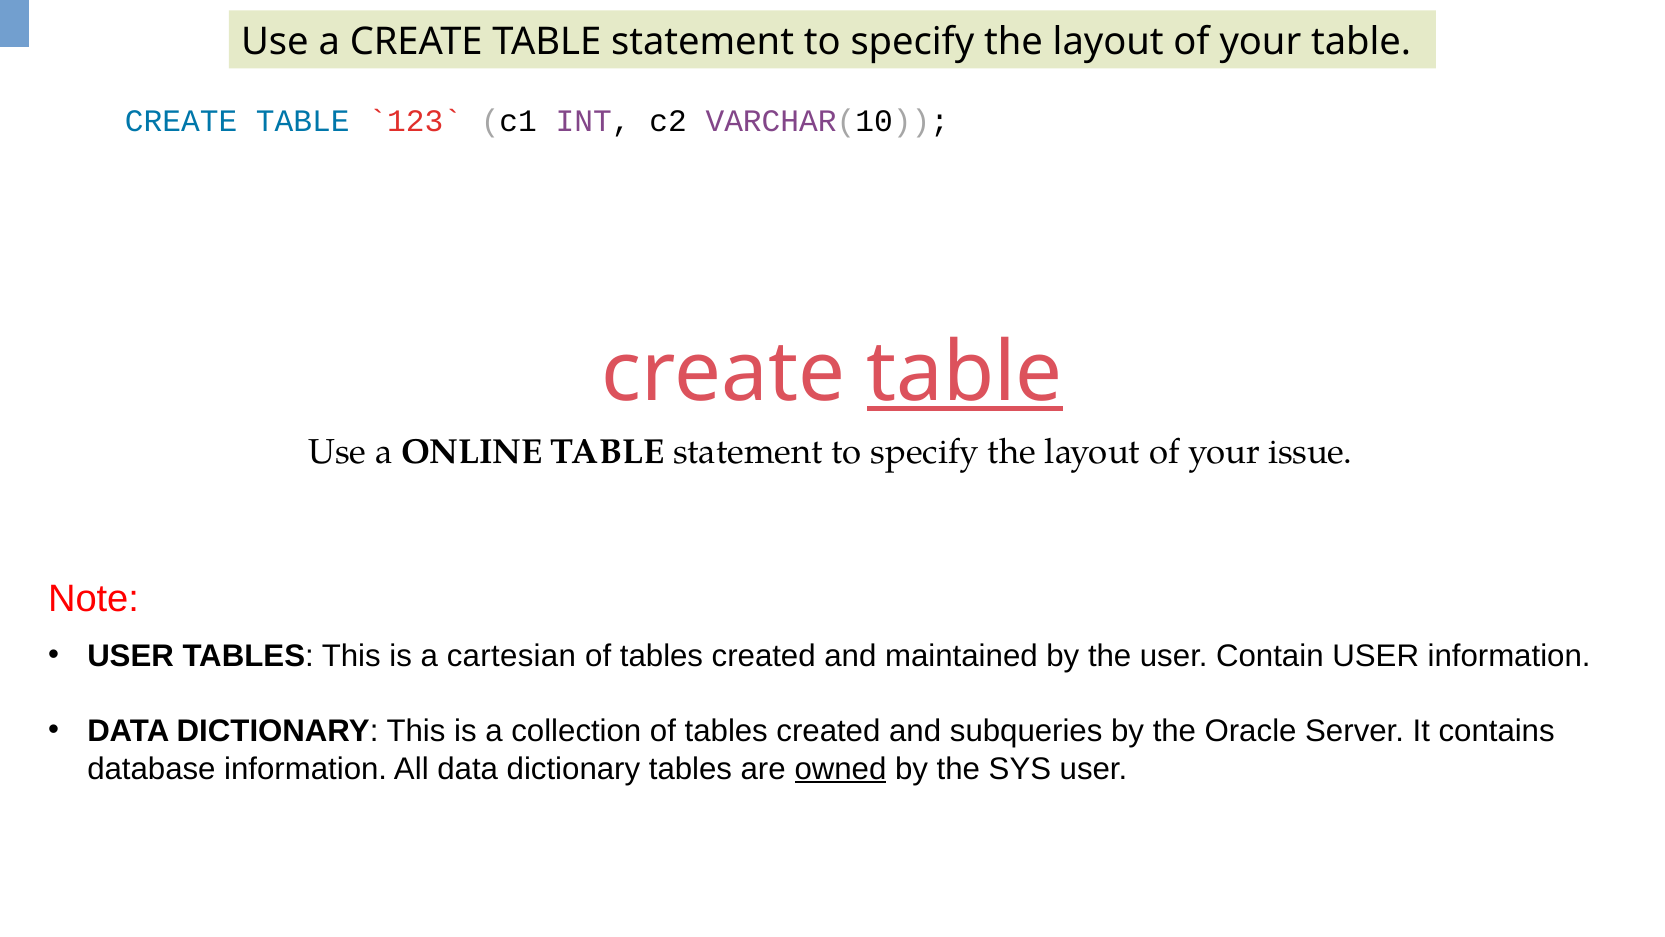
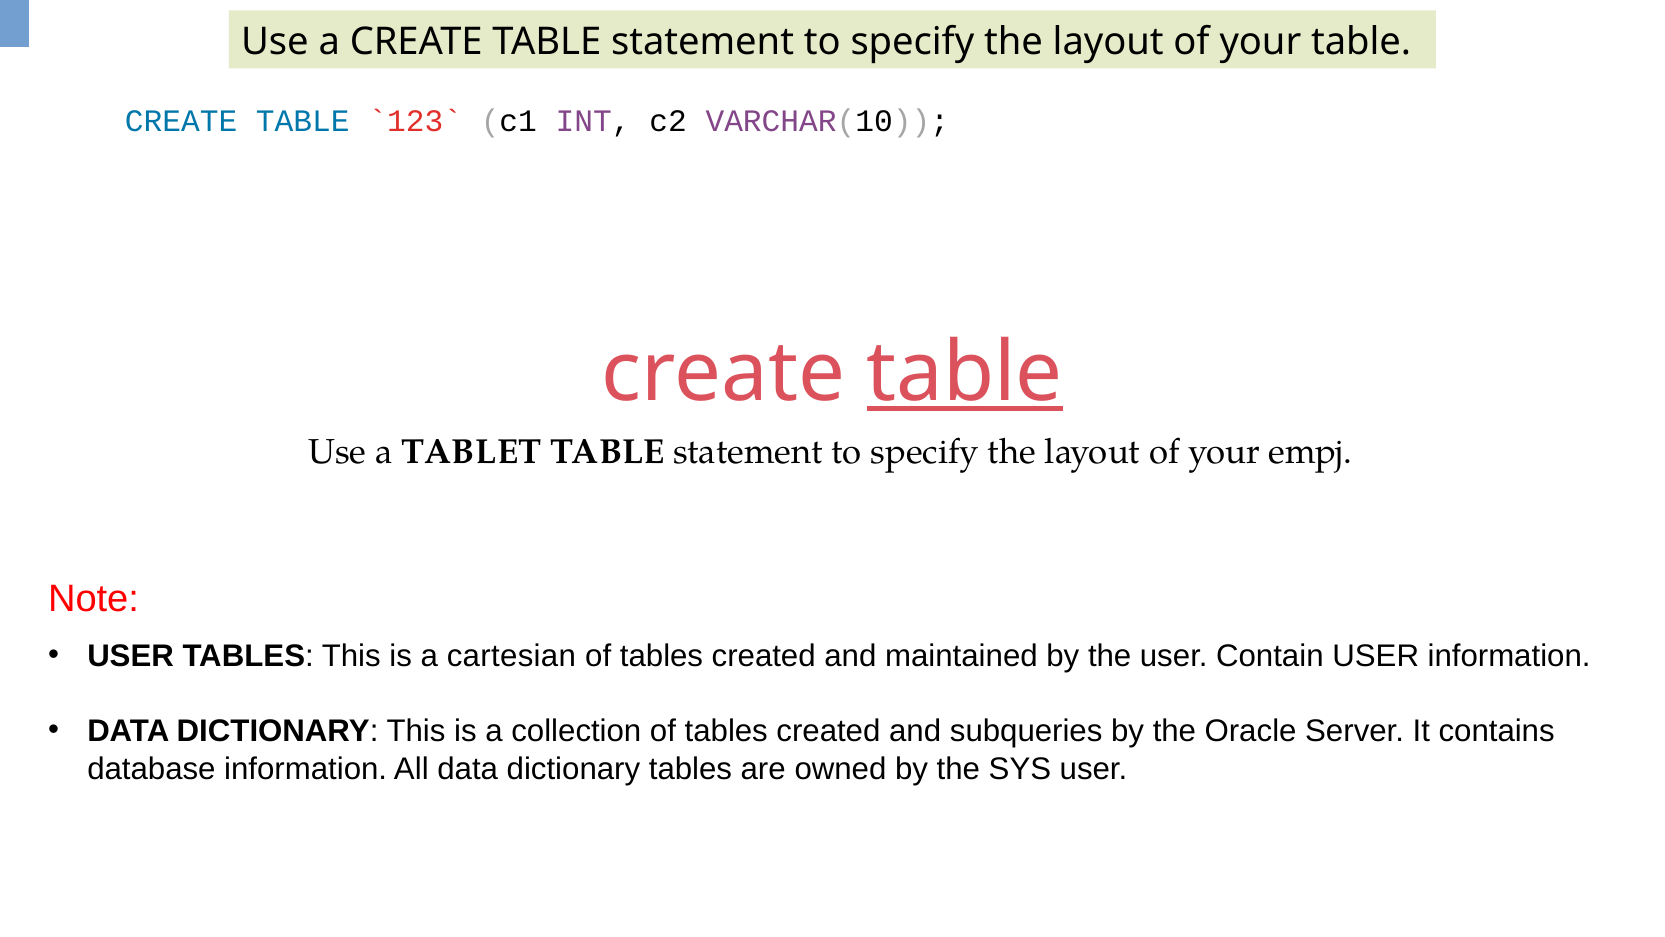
ONLINE: ONLINE -> TABLET (471, 452)
issue: issue -> empj (1311, 452)
owned underline: present -> none (840, 768)
